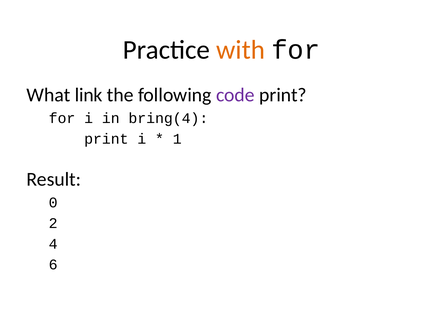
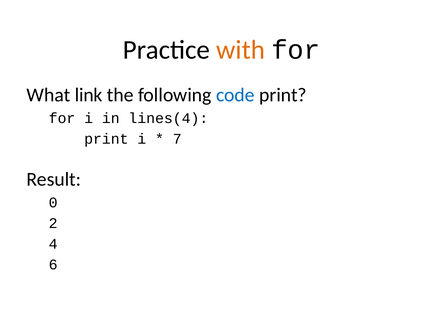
code colour: purple -> blue (235, 95)
bring(4: bring(4 -> lines(4 (168, 118)
1: 1 -> 7 (177, 139)
